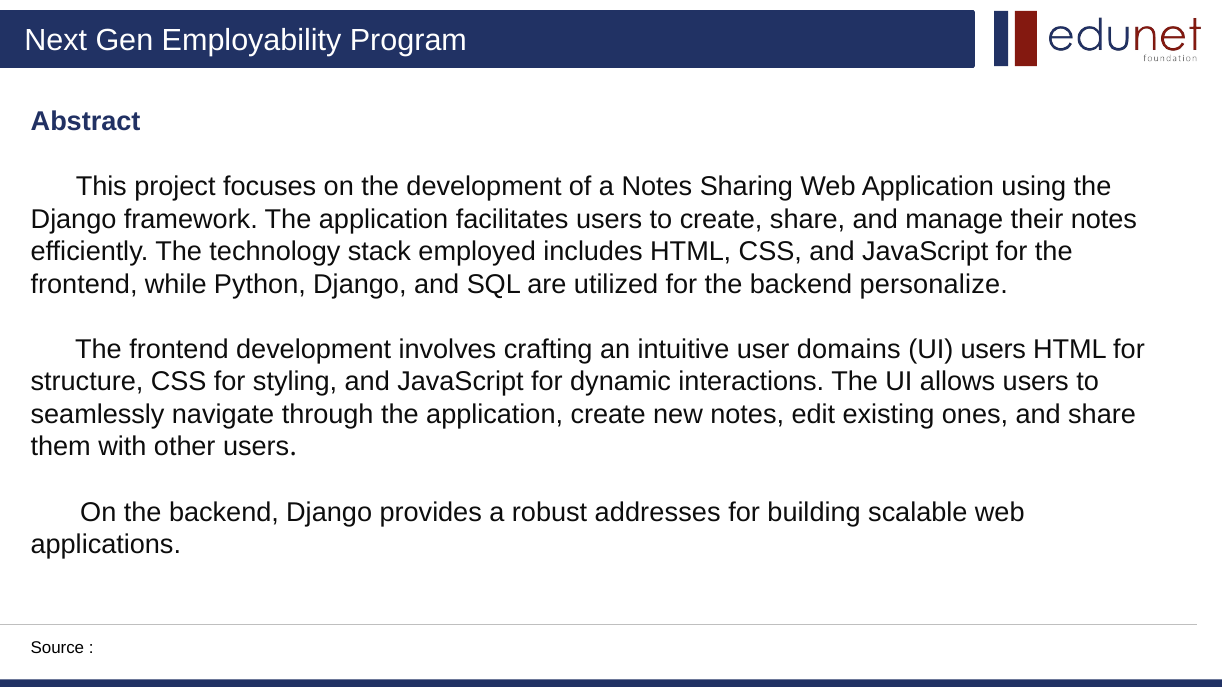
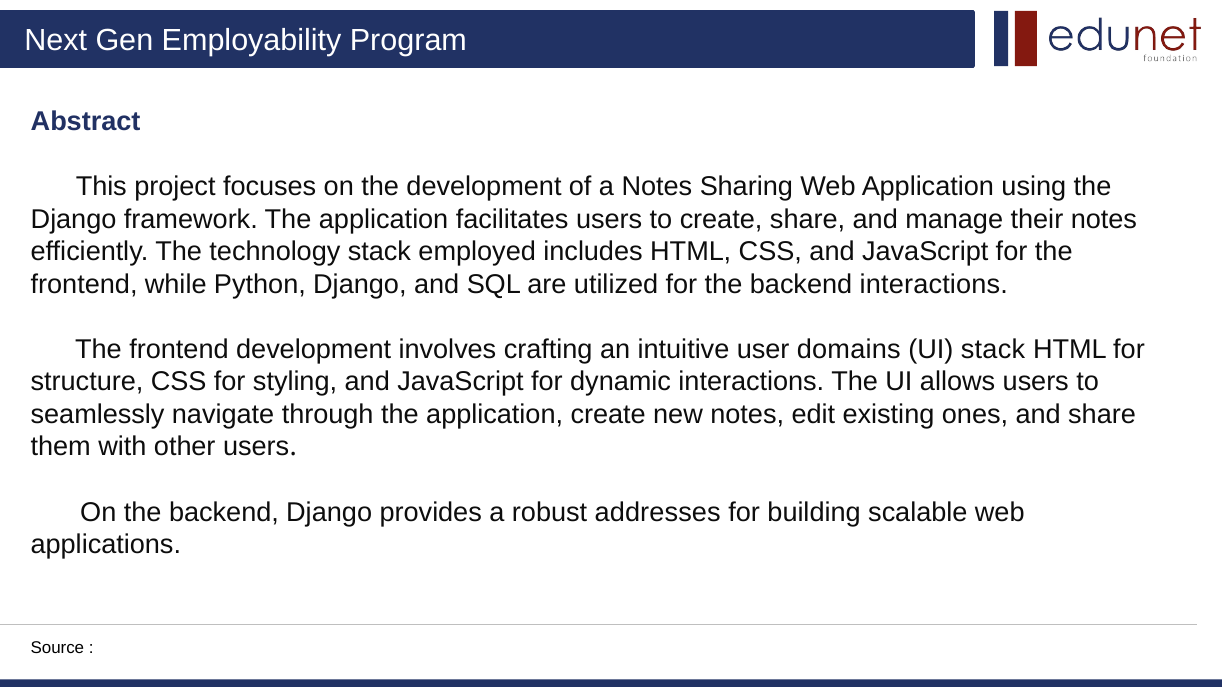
backend personalize: personalize -> interactions (934, 284)
UI users: users -> stack (993, 350)
